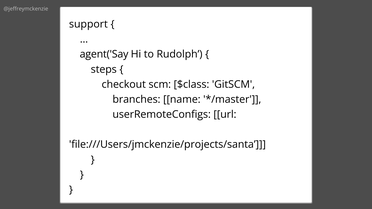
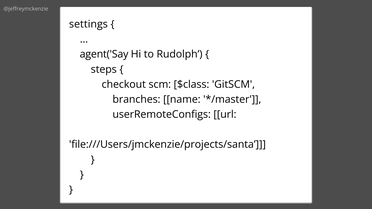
support: support -> settings (88, 24)
